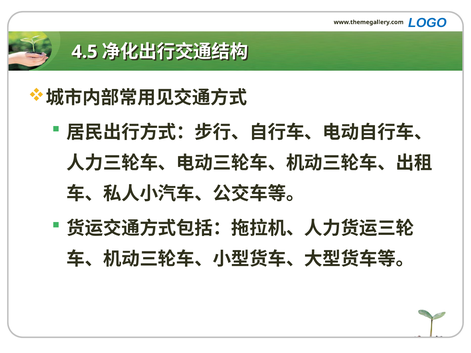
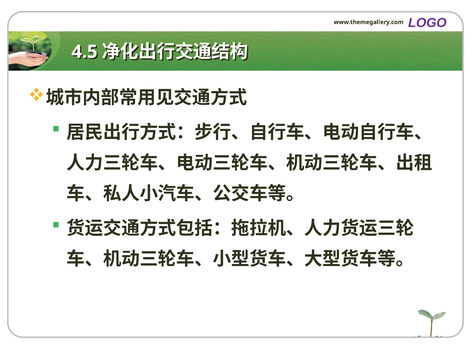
LOGO colour: blue -> purple (427, 23)
